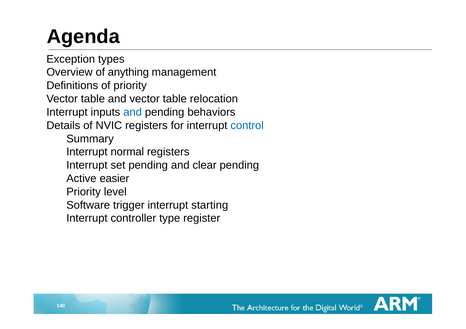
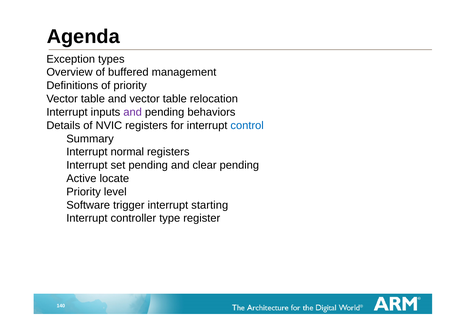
anything: anything -> buffered (128, 72)
and colour: blue -> purple (133, 112)
easier: easier -> locate (114, 179)
